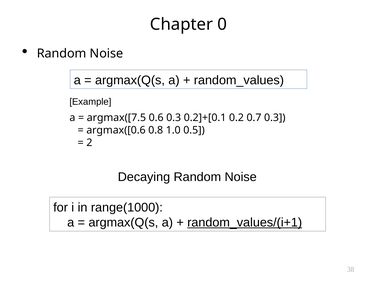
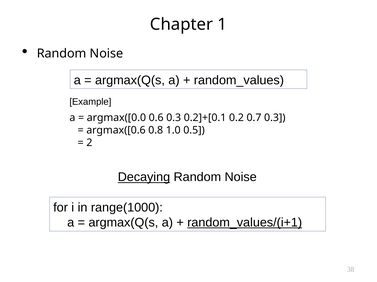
0: 0 -> 1 (222, 24)
argmax([7.5: argmax([7.5 -> argmax([0.0 (116, 118)
Decaying underline: none -> present (144, 178)
